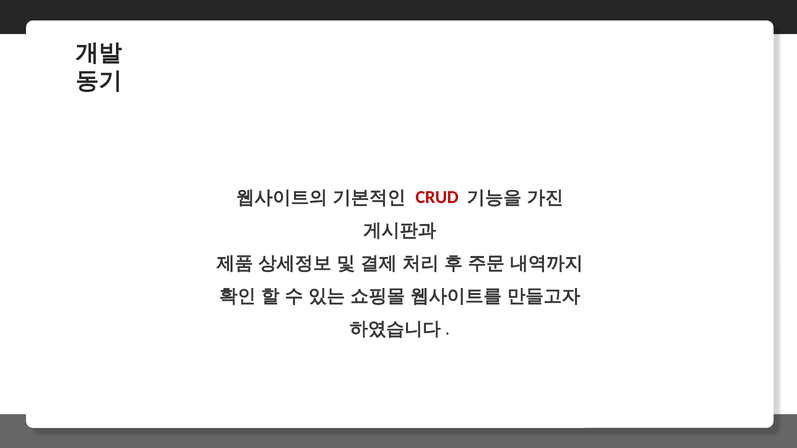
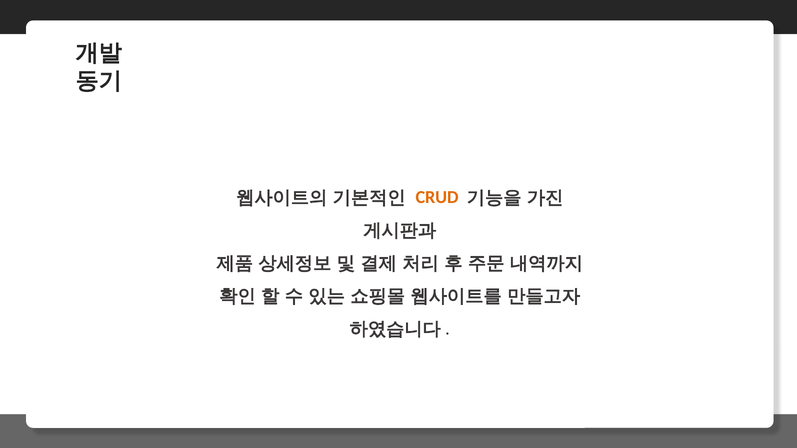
CRUD colour: red -> orange (437, 198)
